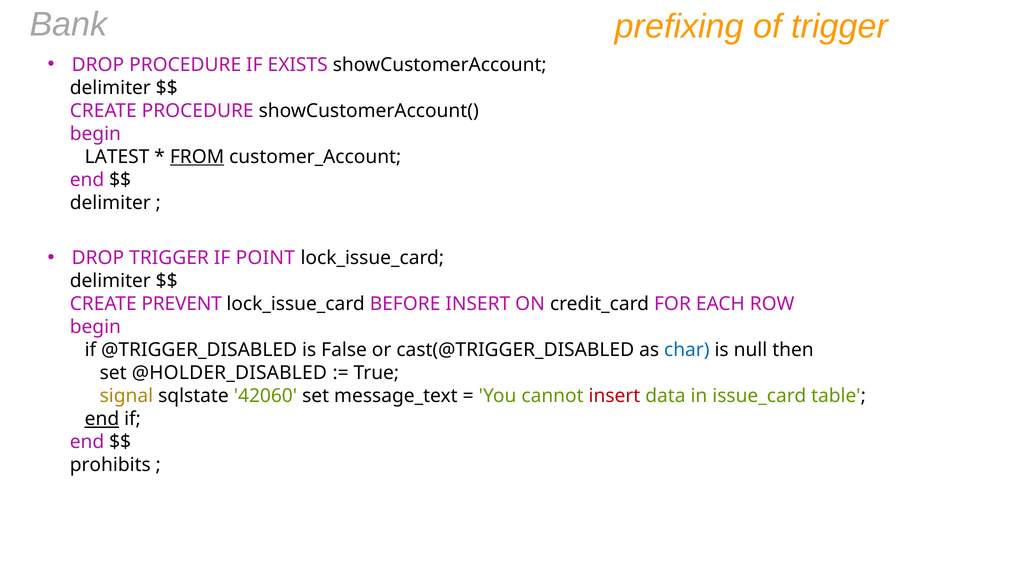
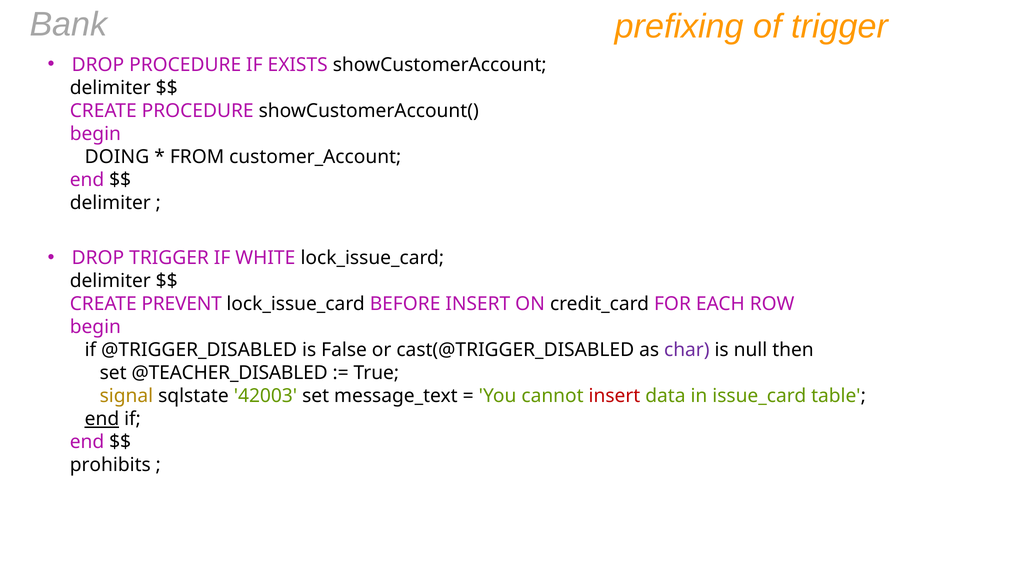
LATEST: LATEST -> DOING (117, 157)
FROM underline: present -> none (197, 157)
POINT: POINT -> WHITE (265, 258)
char colour: blue -> purple (687, 350)
@HOLDER_DISABLED: @HOLDER_DISABLED -> @TEACHER_DISABLED (230, 373)
42060: 42060 -> 42003 (265, 396)
